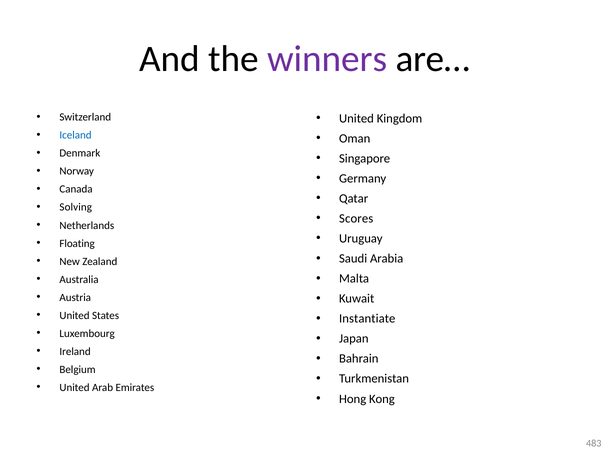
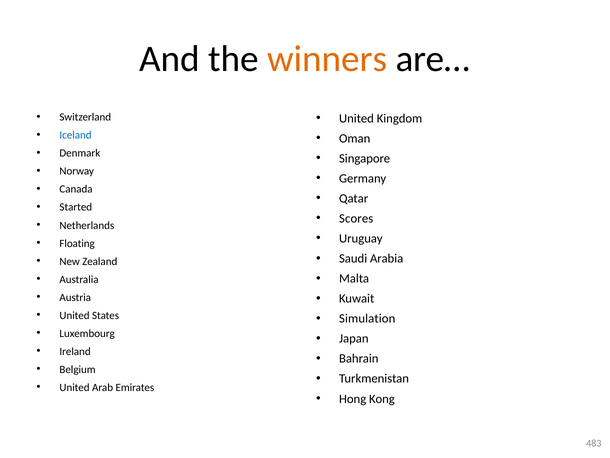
winners colour: purple -> orange (327, 59)
Solving: Solving -> Started (76, 207)
Instantiate: Instantiate -> Simulation (367, 318)
